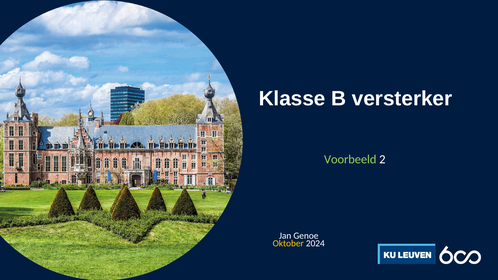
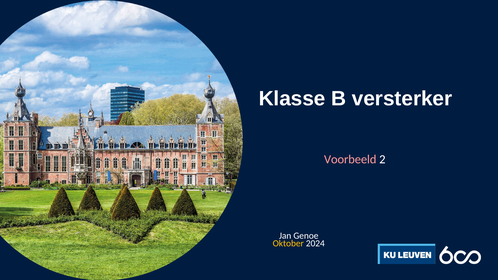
Voorbeeld colour: light green -> pink (350, 160)
